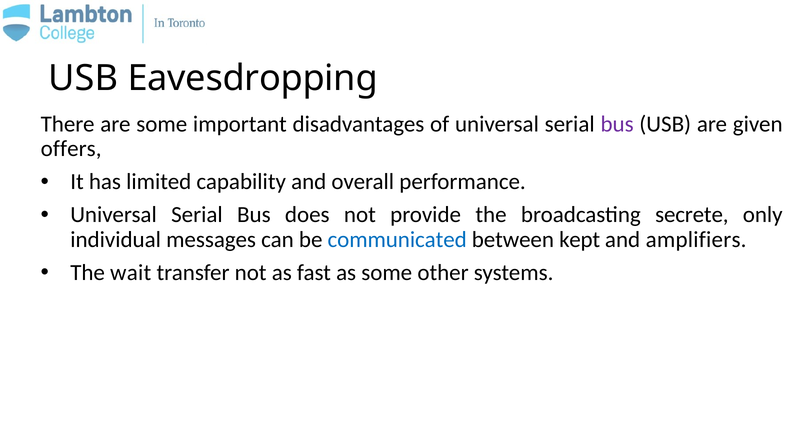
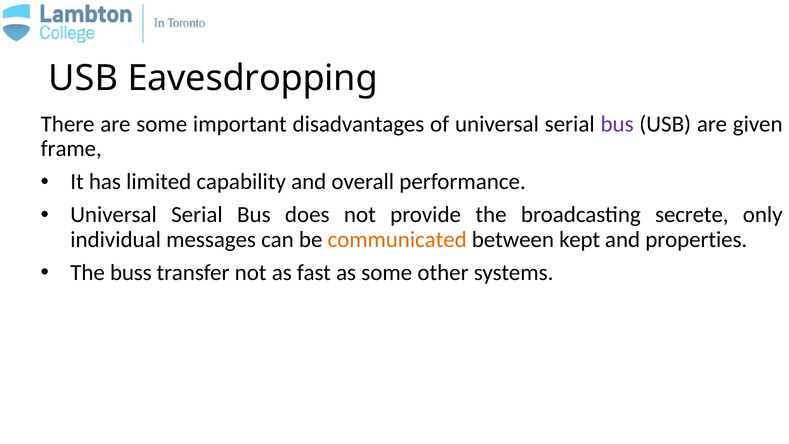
offers: offers -> frame (71, 149)
communicated colour: blue -> orange (397, 240)
amplifiers: amplifiers -> properties (696, 240)
wait: wait -> buss (131, 273)
